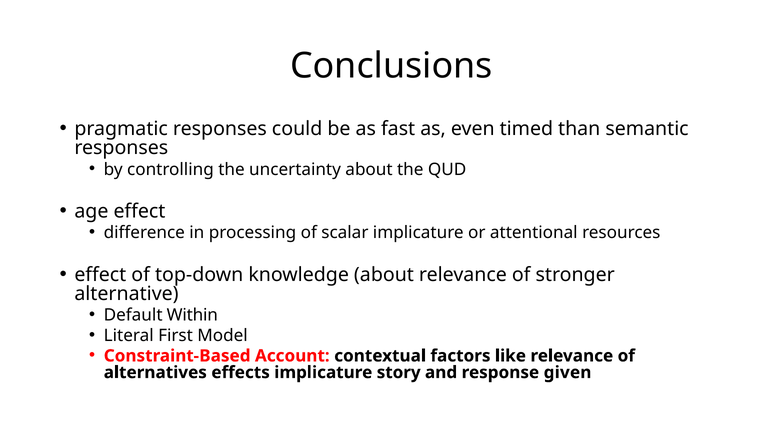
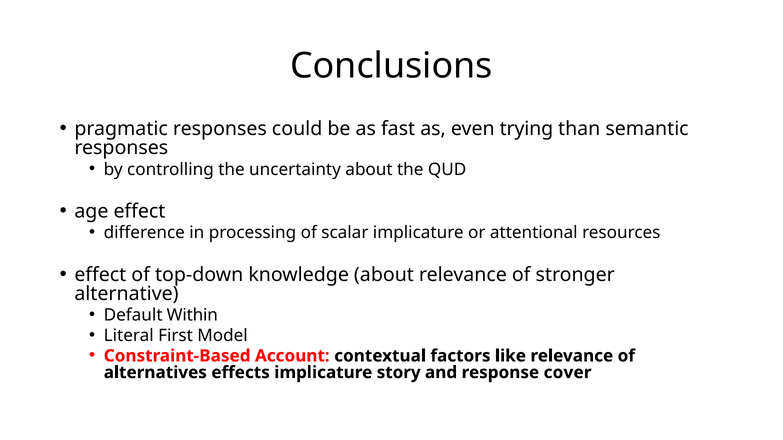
timed: timed -> trying (526, 129)
given: given -> cover (568, 373)
